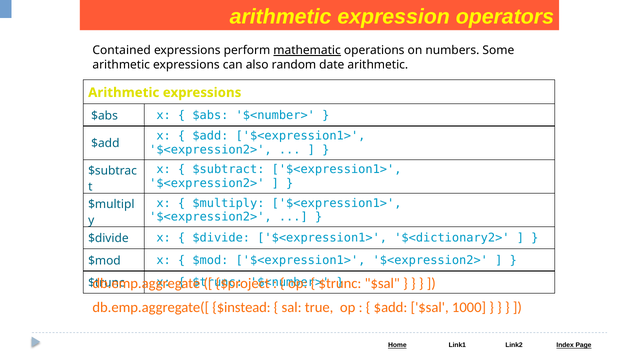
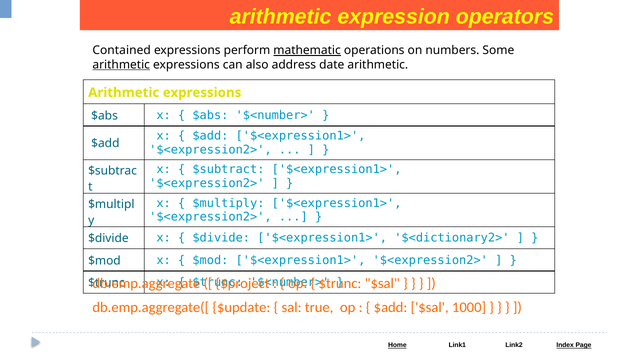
arithmetic underline: none -> present (121, 65)
random: random -> address (294, 65)
$instead: $instead -> $update (241, 308)
